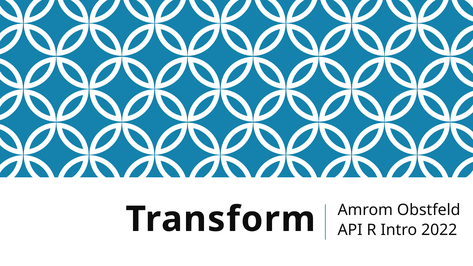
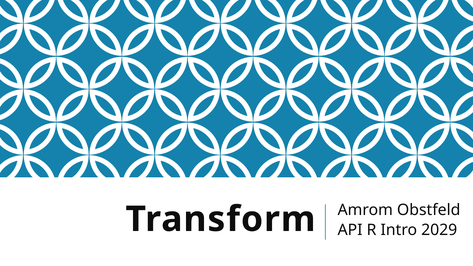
2022: 2022 -> 2029 (439, 230)
